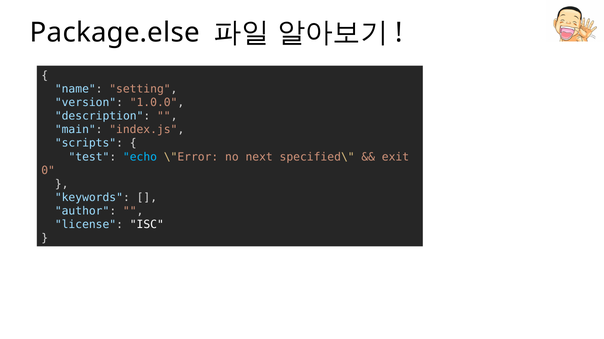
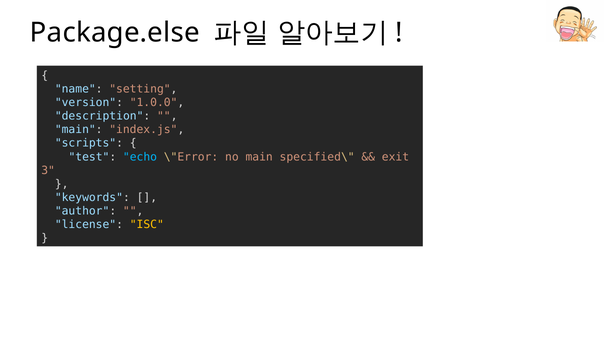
no next: next -> main (259, 157)
0: 0 -> 3 (48, 171)
ISC colour: white -> yellow (147, 225)
